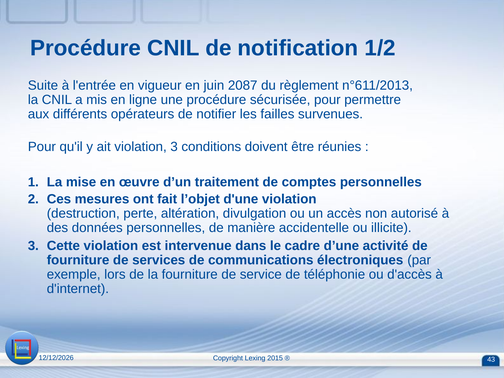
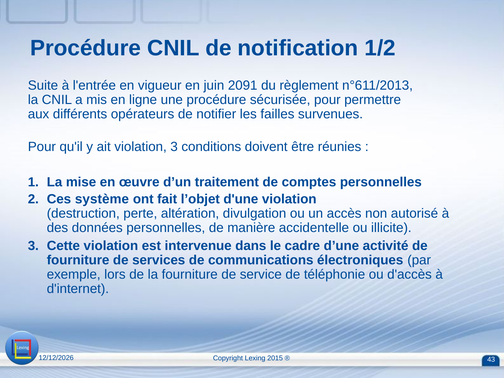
2087: 2087 -> 2091 (243, 85)
mesures: mesures -> système (102, 199)
